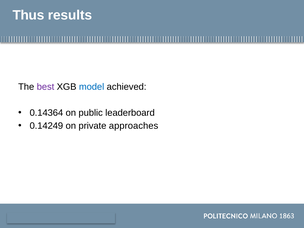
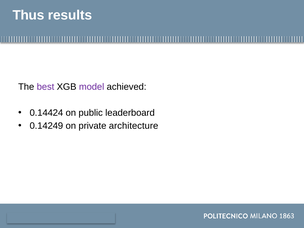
model colour: blue -> purple (92, 87)
0.14364: 0.14364 -> 0.14424 (46, 113)
approaches: approaches -> architecture (134, 126)
